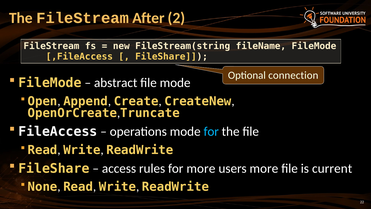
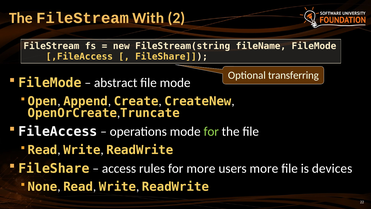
After: After -> With (148, 18)
connection: connection -> transferring (293, 75)
for colour: light blue -> light green (211, 131)
current: current -> devices (332, 168)
